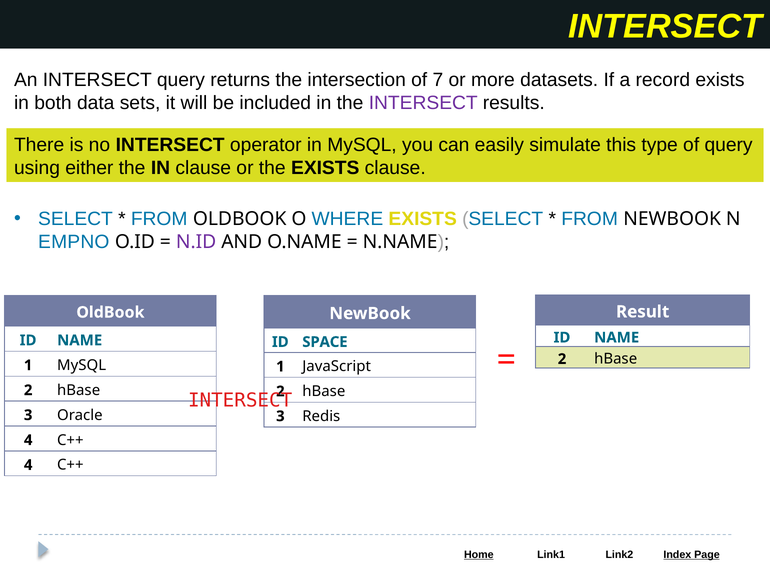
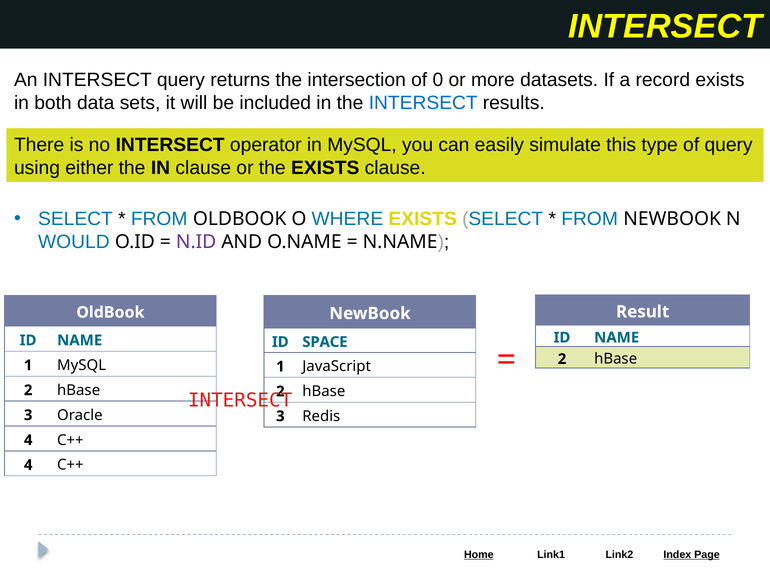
7: 7 -> 0 (438, 80)
INTERSECT colour: purple -> blue (423, 103)
EMPNO: EMPNO -> WOULD (74, 242)
